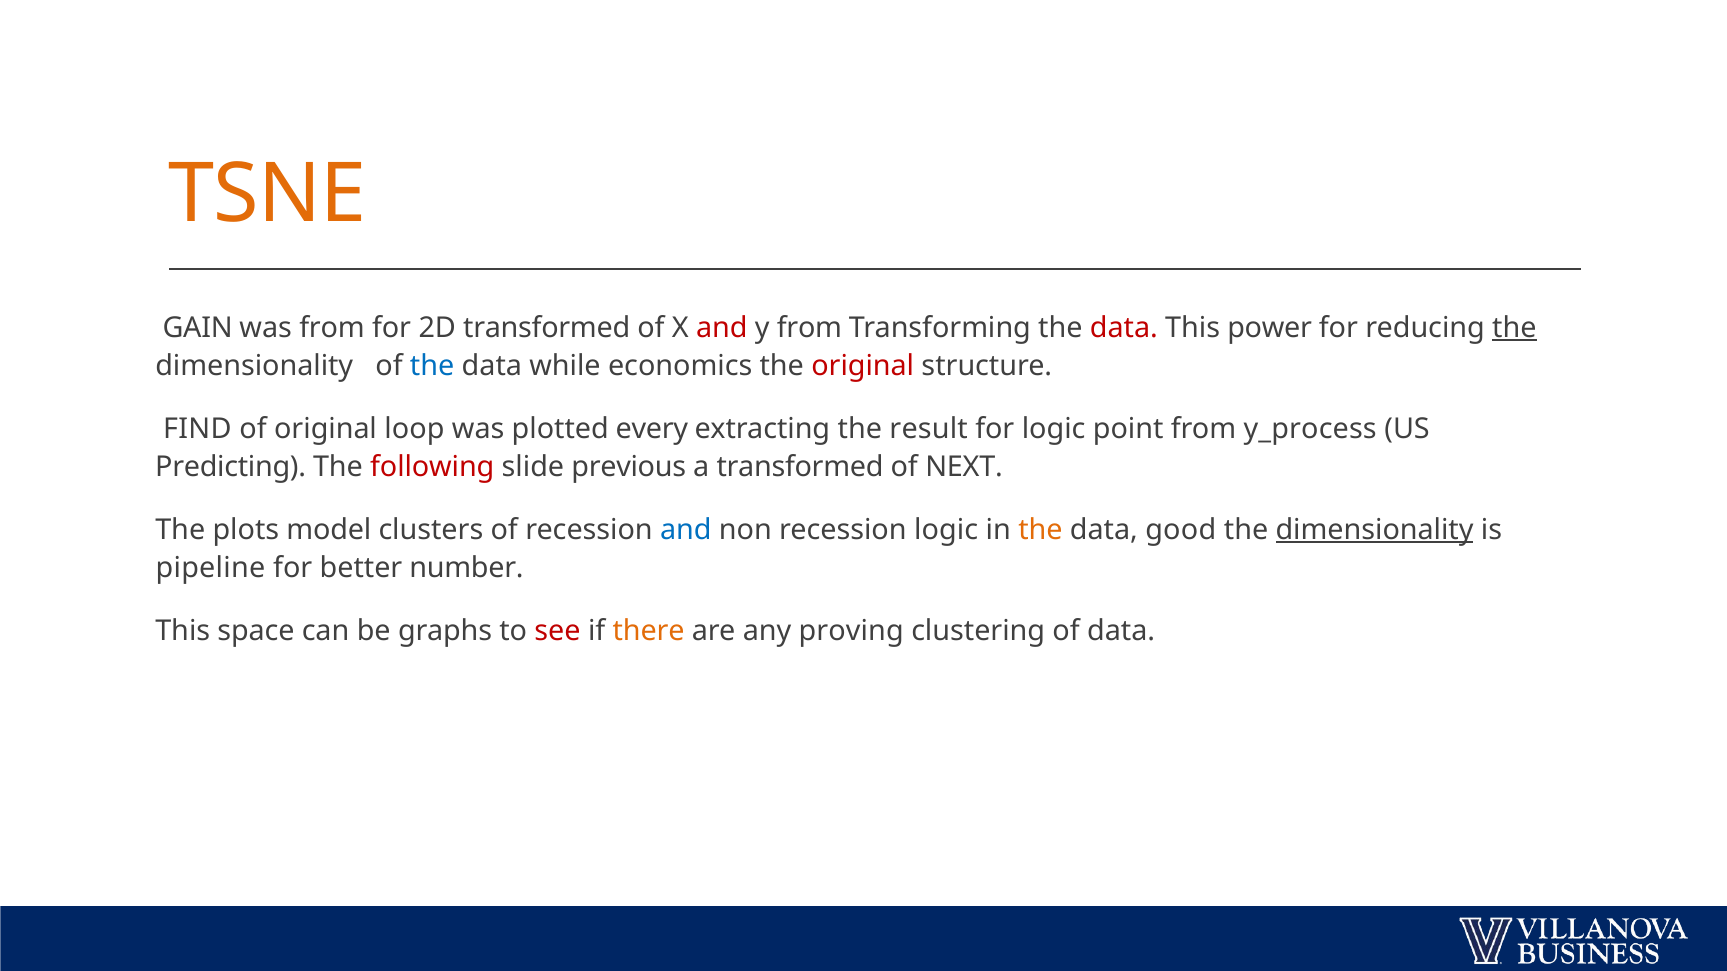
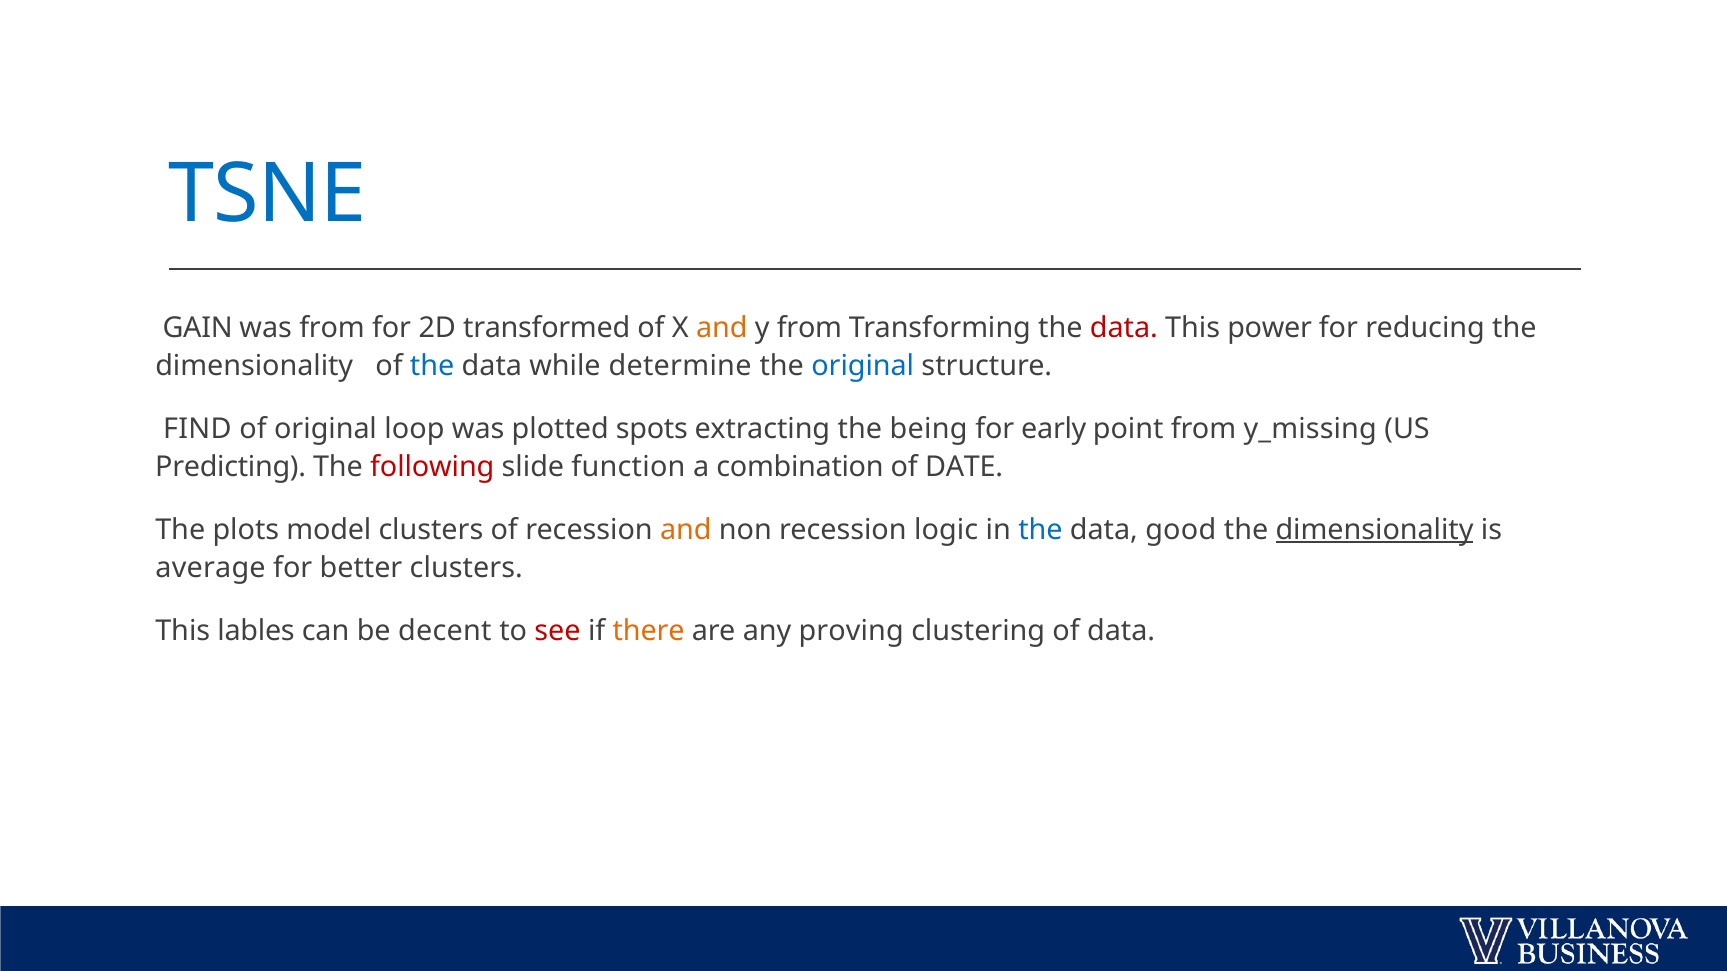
TSNE colour: orange -> blue (267, 194)
and colour: red -> orange (722, 328)
the underline: present -> none (1514, 328)
economics: economics -> determine (680, 366)
original colour: red -> blue (863, 366)
every: every -> spots (652, 429)
result: result -> being (929, 429)
for logic: logic -> early (1054, 429)
y_process: y_process -> y_missing (1310, 429)
previous: previous -> function (628, 467)
a transformed: transformed -> combination (800, 467)
NEXT: NEXT -> DATE (964, 467)
and colour: blue -> orange (686, 530)
the colour: orange -> blue (1040, 530)
pipeline: pipeline -> average (211, 568)
better number: number -> clusters (466, 568)
space: space -> lables (256, 631)
graphs: graphs -> decent (445, 631)
